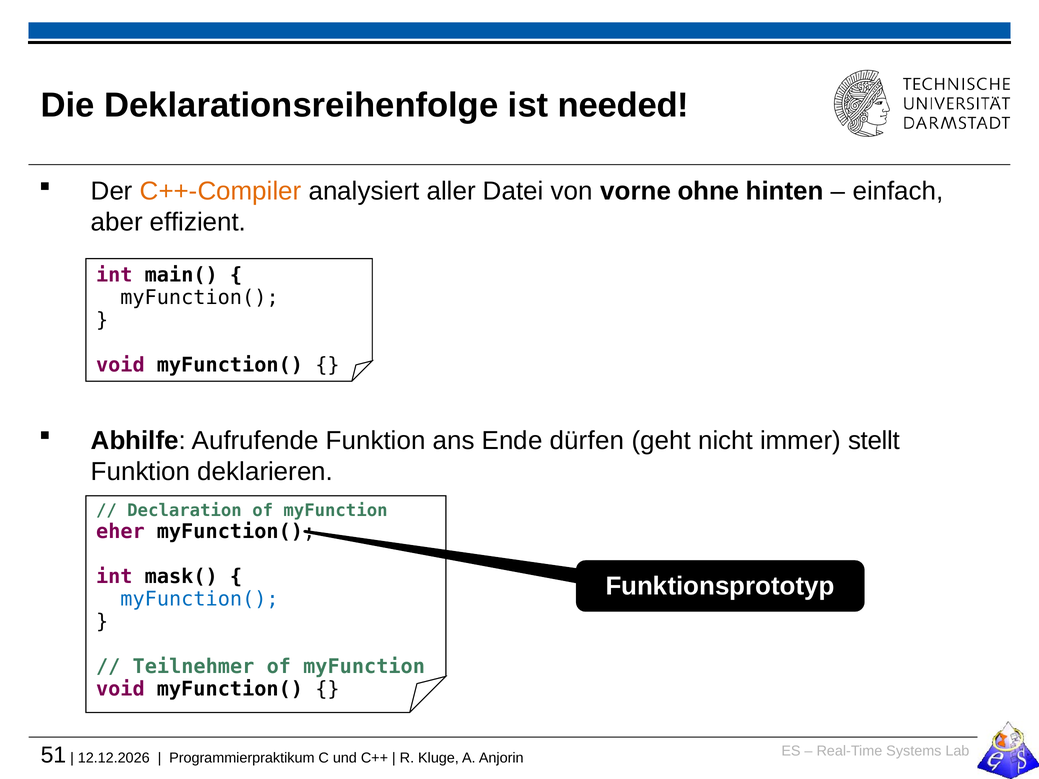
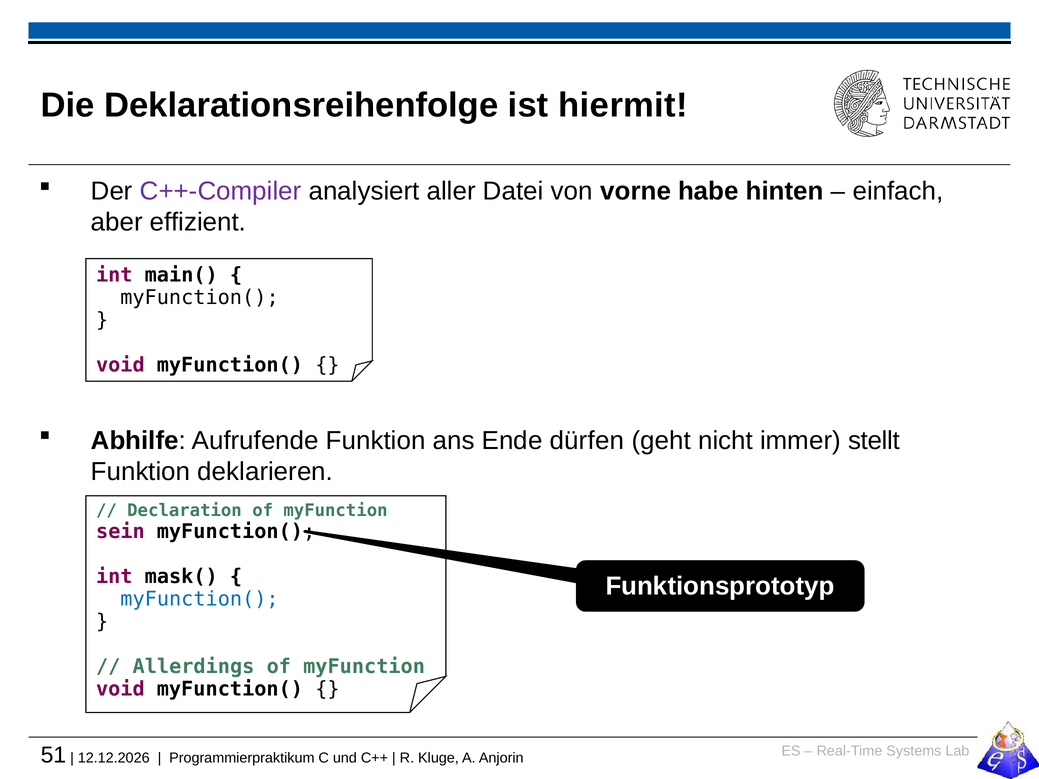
needed: needed -> hiermit (623, 106)
C++-Compiler colour: orange -> purple (221, 191)
ohne: ohne -> habe (708, 191)
eher: eher -> sein (120, 532)
Teilnehmer: Teilnehmer -> Allerdings (193, 667)
